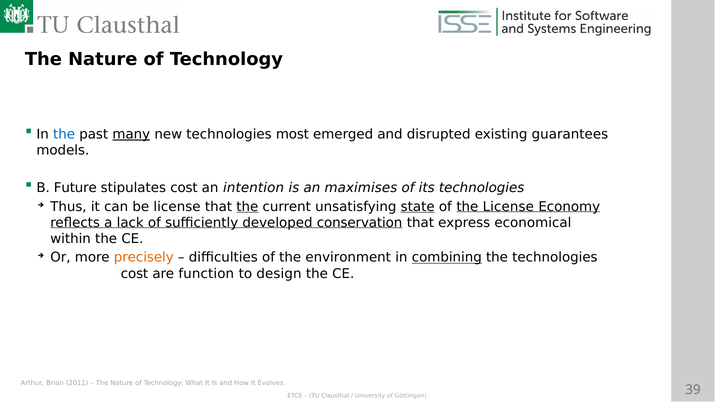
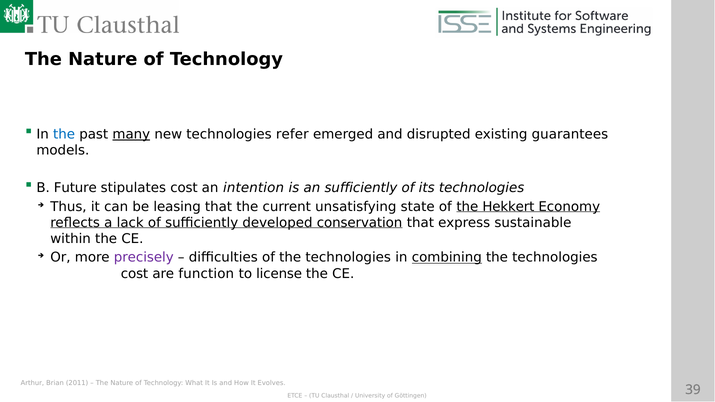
most: most -> refer (292, 134)
an maximises: maximises -> sufficiently (361, 188)
be license: license -> leasing (177, 207)
the underline: present -> none (247, 207)
state underline: present -> none (418, 207)
the License: License -> Hekkert (508, 207)
economical: economical -> sustainable (533, 223)
precisely colour: orange -> purple (144, 258)
of the environment: environment -> technologies (348, 258)
design: design -> license (279, 274)
